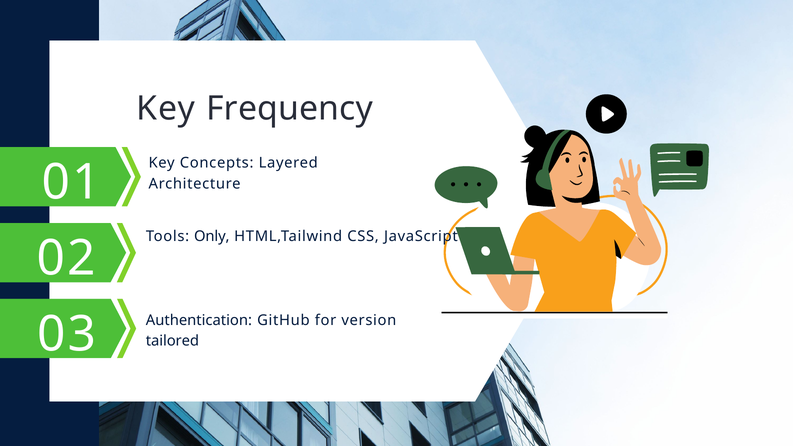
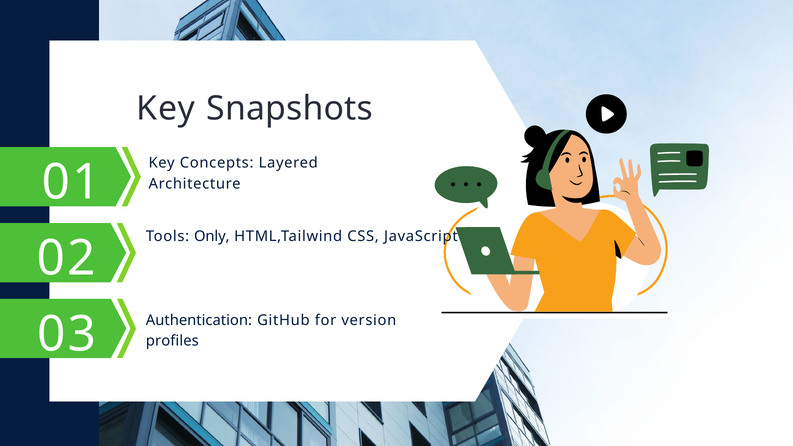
Frequency: Frequency -> Snapshots (290, 109)
tailored: tailored -> profiles (172, 341)
